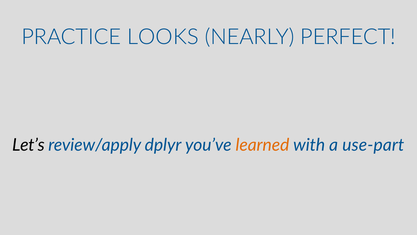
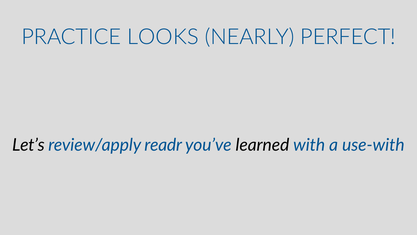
dplyr: dplyr -> readr (163, 145)
learned colour: orange -> black (262, 145)
use-part: use-part -> use-with (373, 145)
